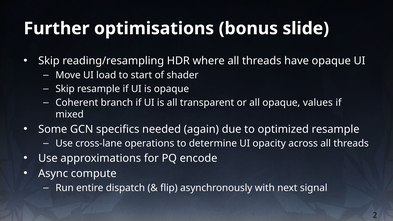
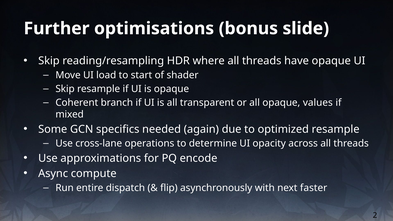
signal: signal -> faster (314, 188)
